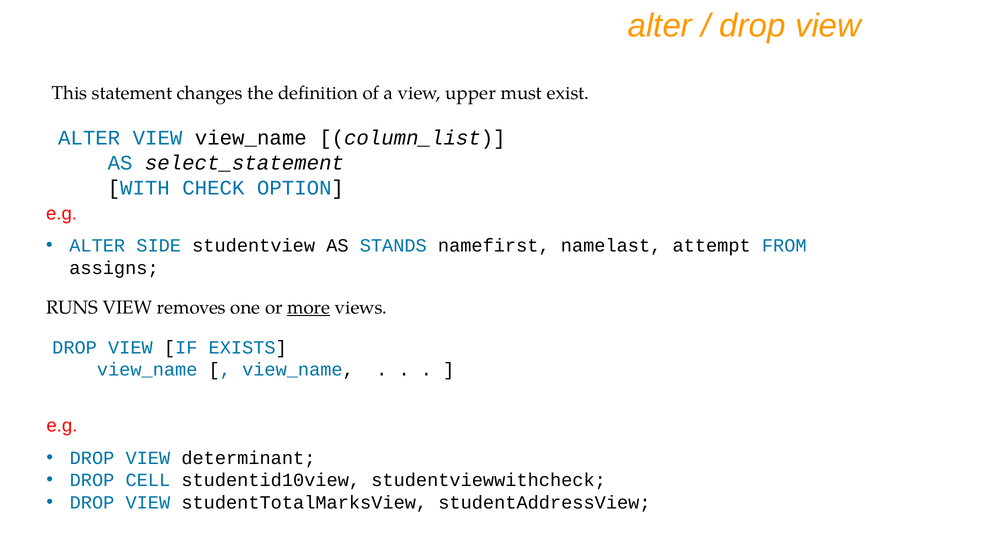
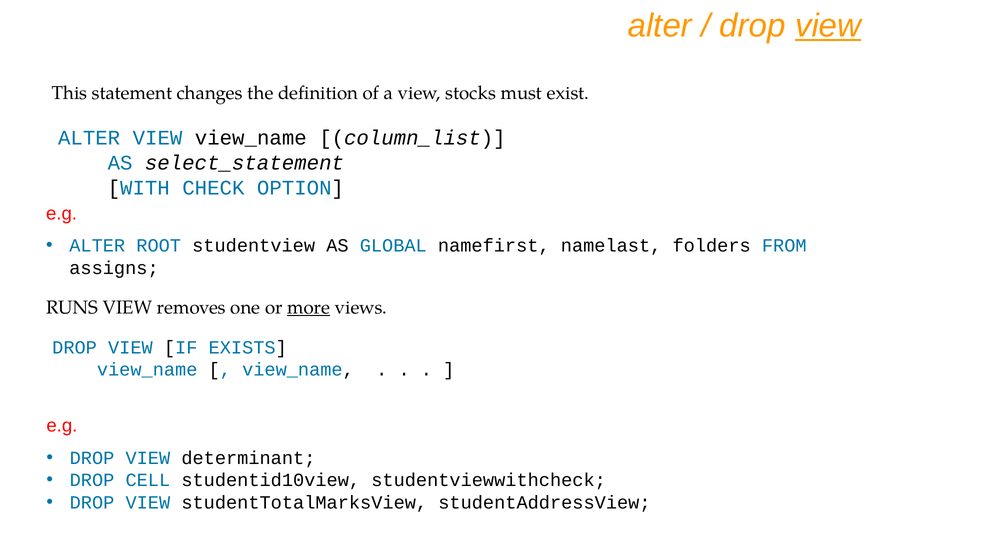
view underline: none -> present (828, 26)
upper: upper -> stocks (471, 93)
SIDE: SIDE -> ROOT (159, 246)
STANDS: STANDS -> GLOBAL (393, 246)
attempt: attempt -> folders (712, 246)
